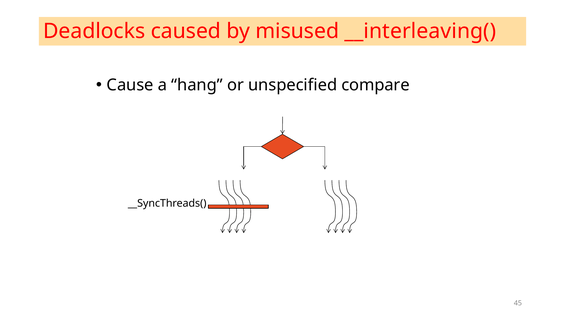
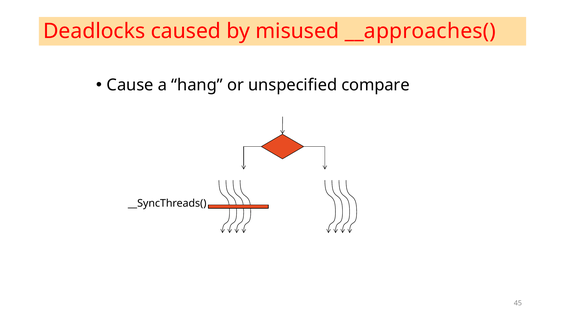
__interleaving(: __interleaving( -> __approaches( (420, 31)
